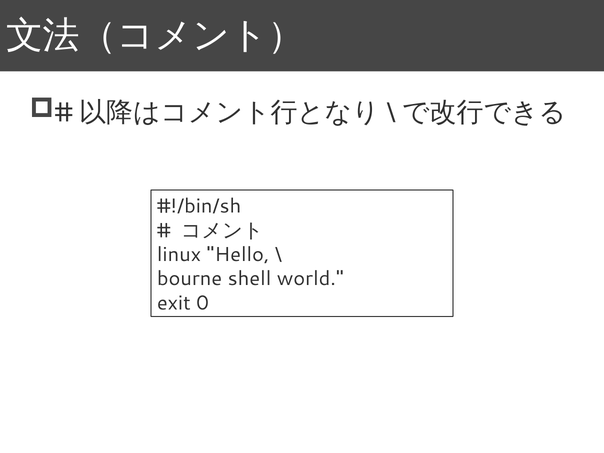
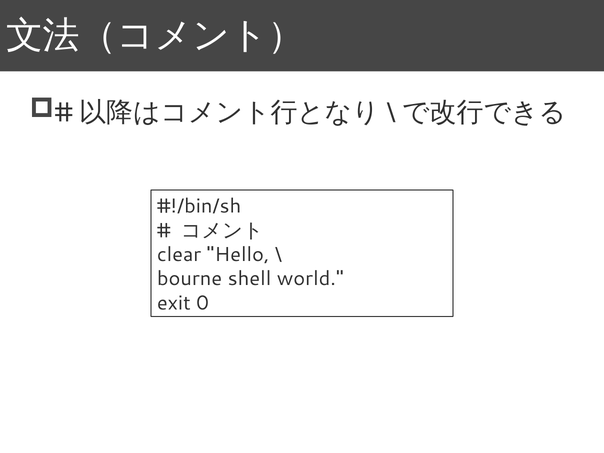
linux: linux -> clear (179, 255)
